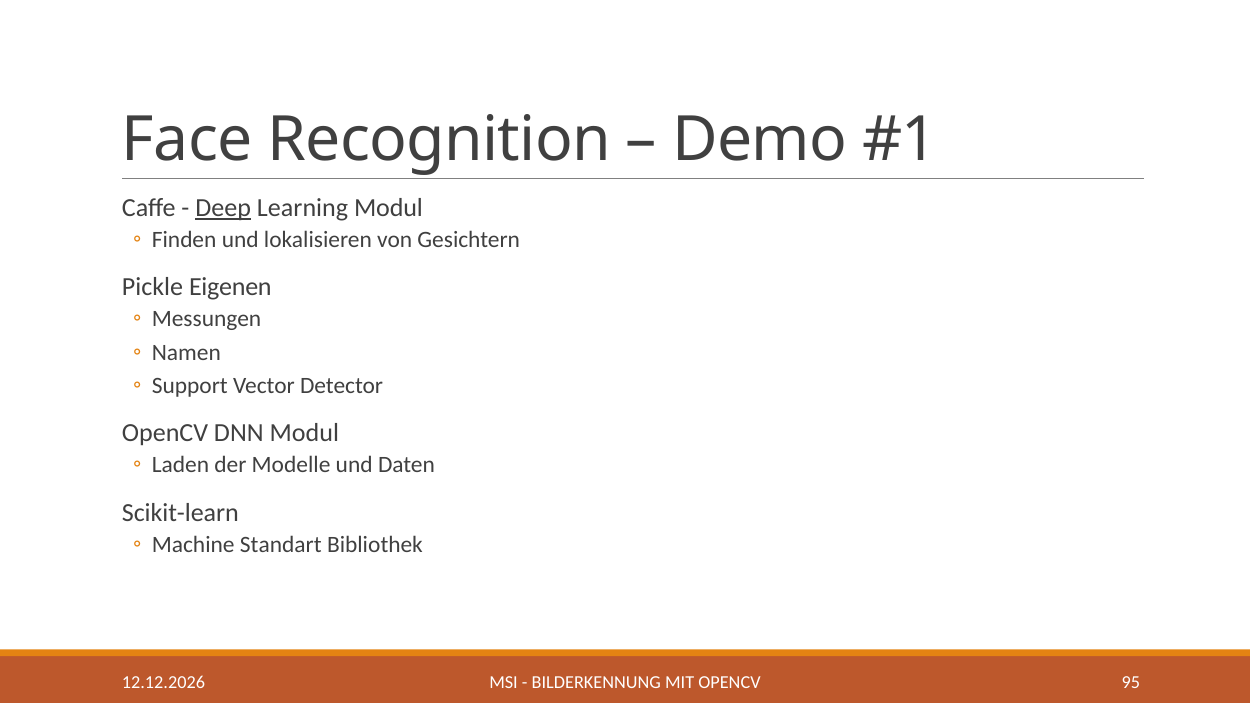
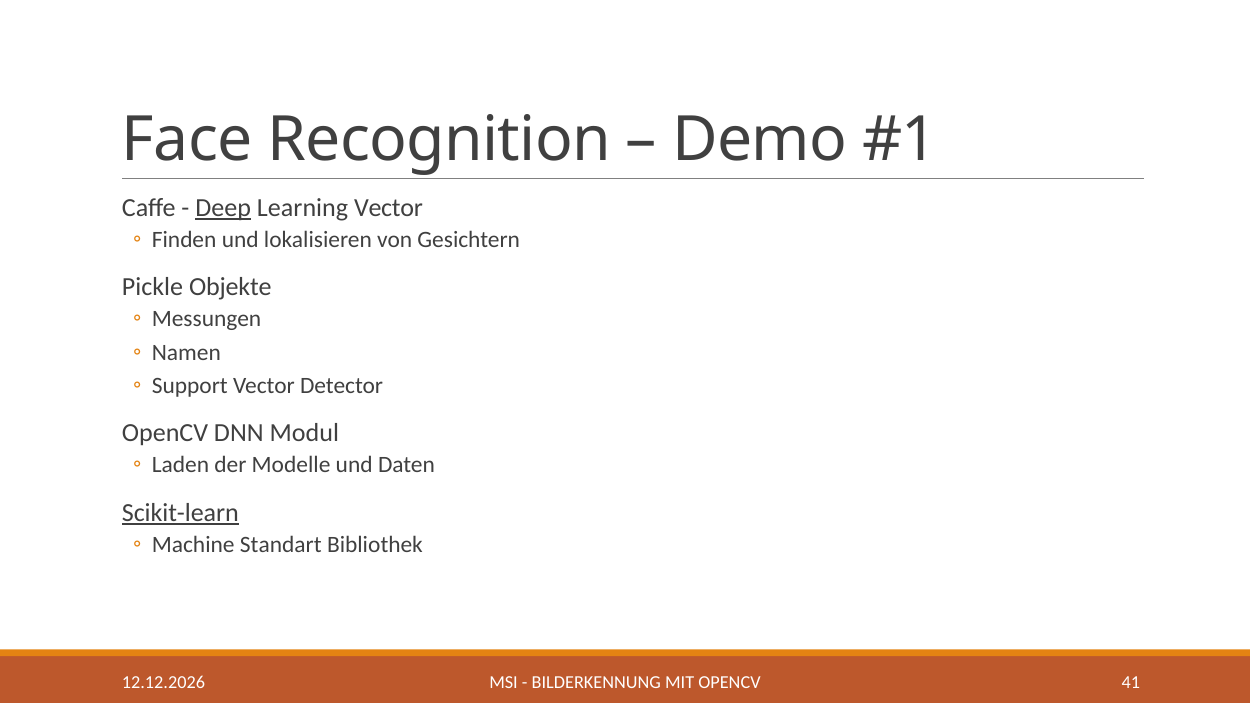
Learning Modul: Modul -> Vector (389, 208)
Eigenen: Eigenen -> Objekte (230, 287)
Scikit-learn underline: none -> present (180, 513)
95: 95 -> 41 (1131, 682)
